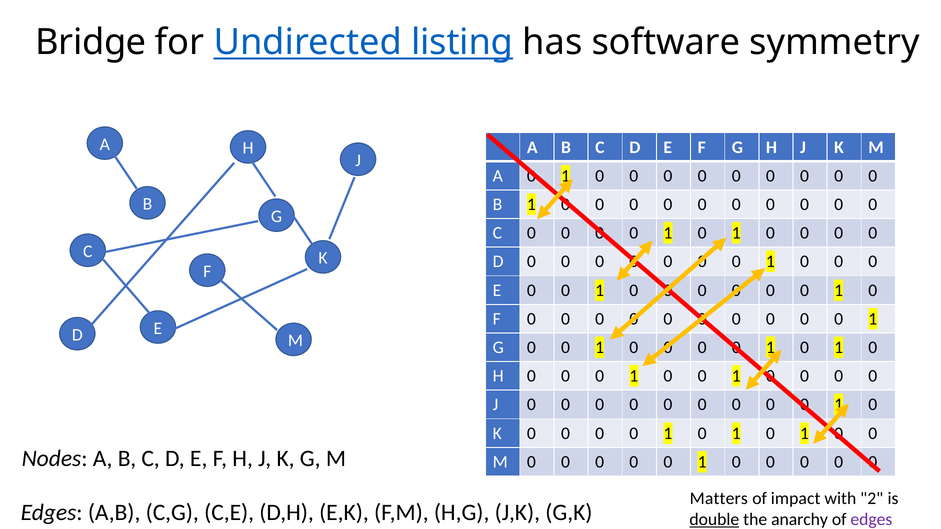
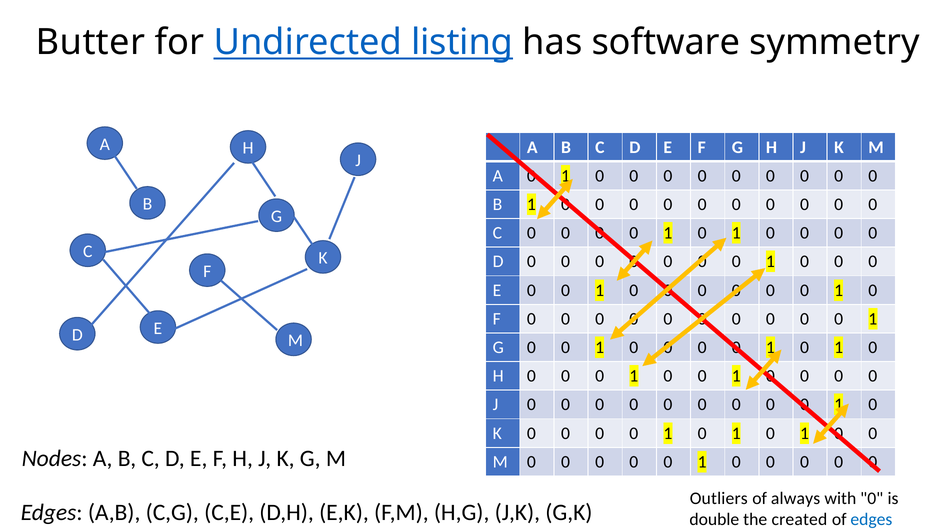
Bridge: Bridge -> Butter (90, 42)
Matters: Matters -> Outliers (719, 499)
impact: impact -> always (796, 499)
with 2: 2 -> 0 (872, 499)
double underline: present -> none (714, 520)
anarchy: anarchy -> created (799, 520)
edges colour: purple -> blue (871, 520)
